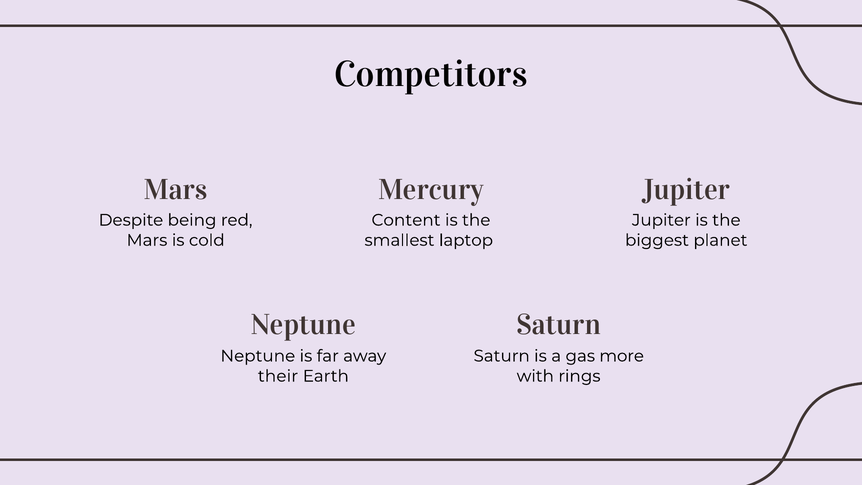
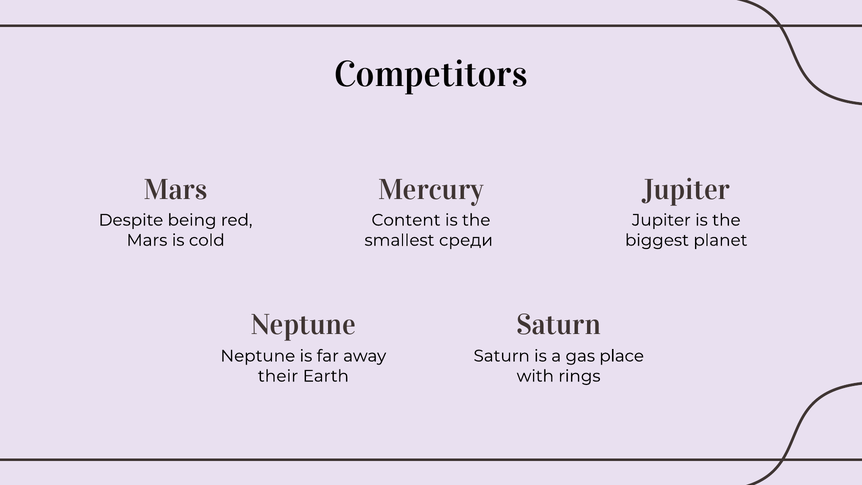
laptop: laptop -> среди (466, 240)
more: more -> place (622, 356)
